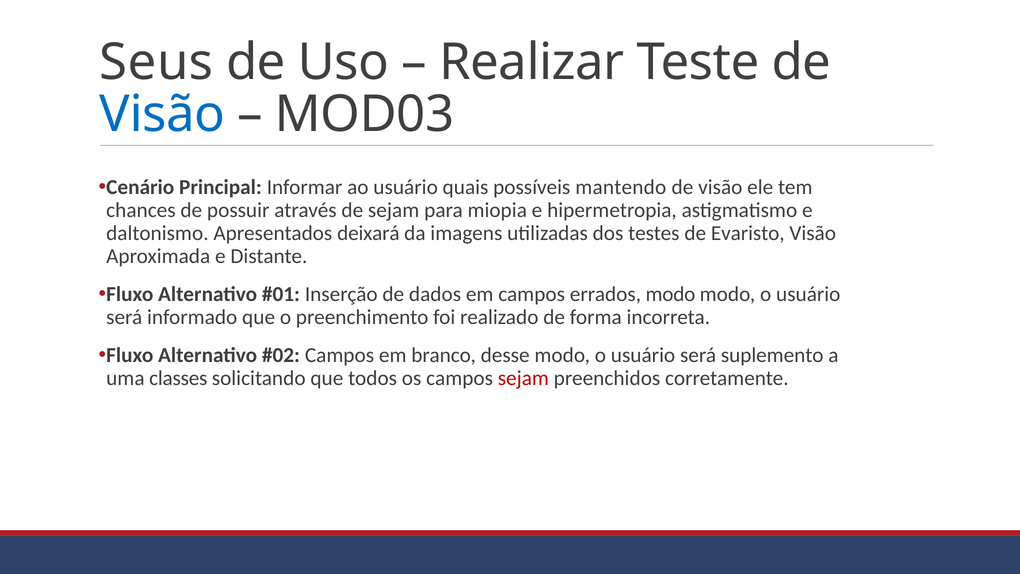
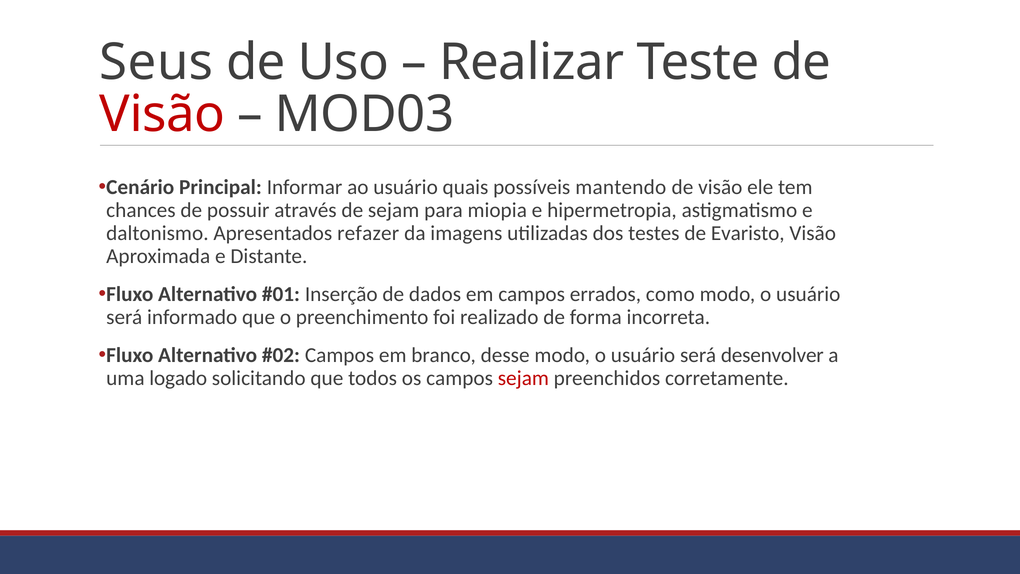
Visão colour: blue -> red (162, 114)
deixará: deixará -> refazer (368, 233)
errados modo: modo -> como (670, 294)
suplemento: suplemento -> desenvolver (772, 355)
classes: classes -> logado (178, 378)
